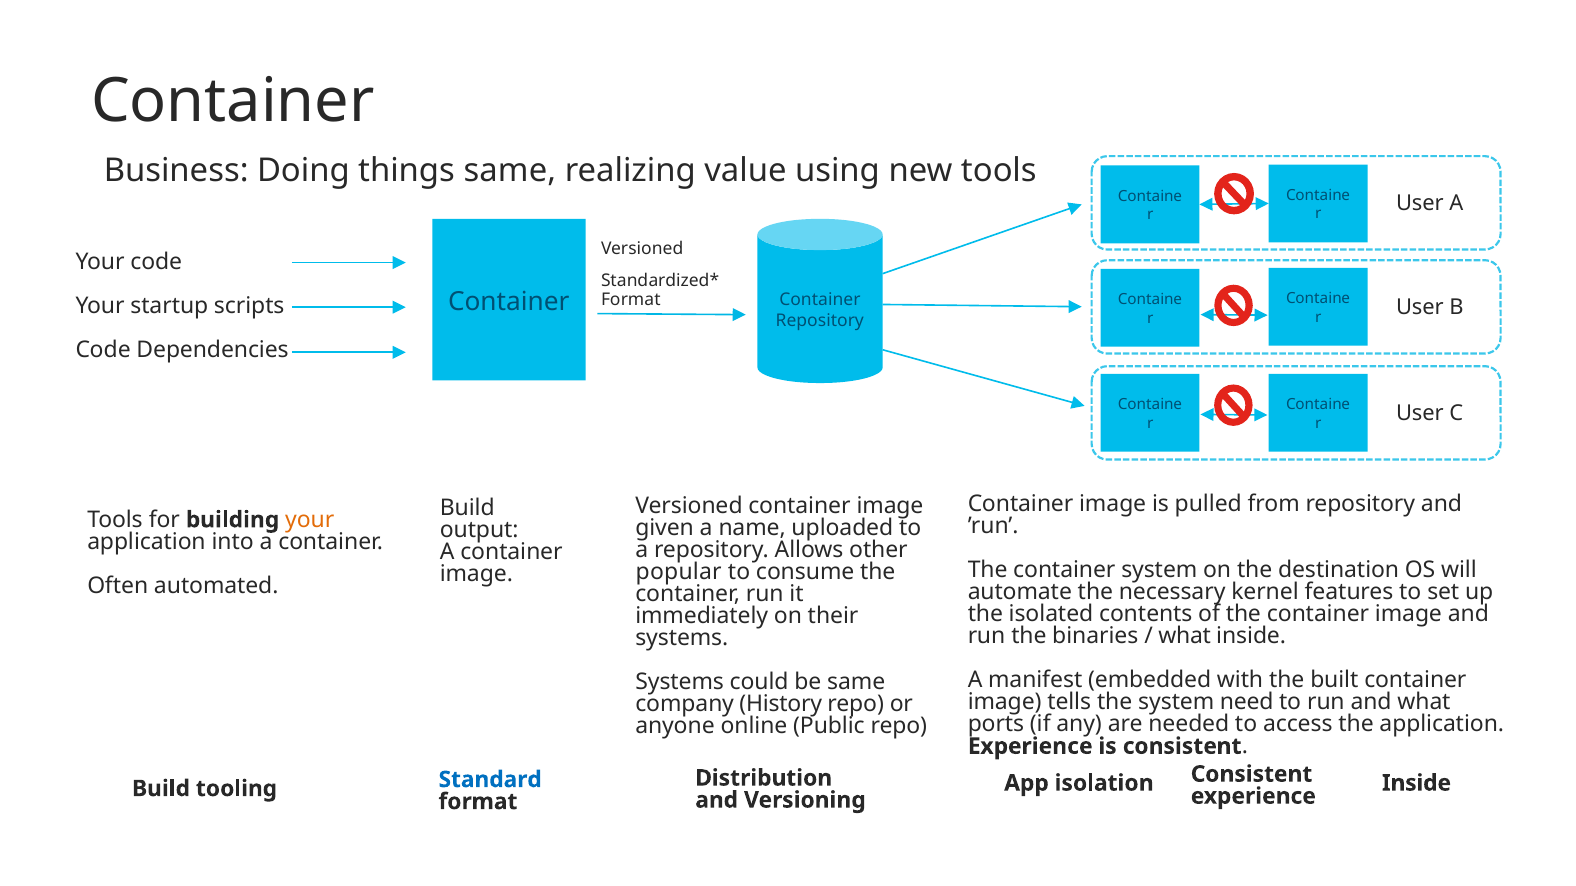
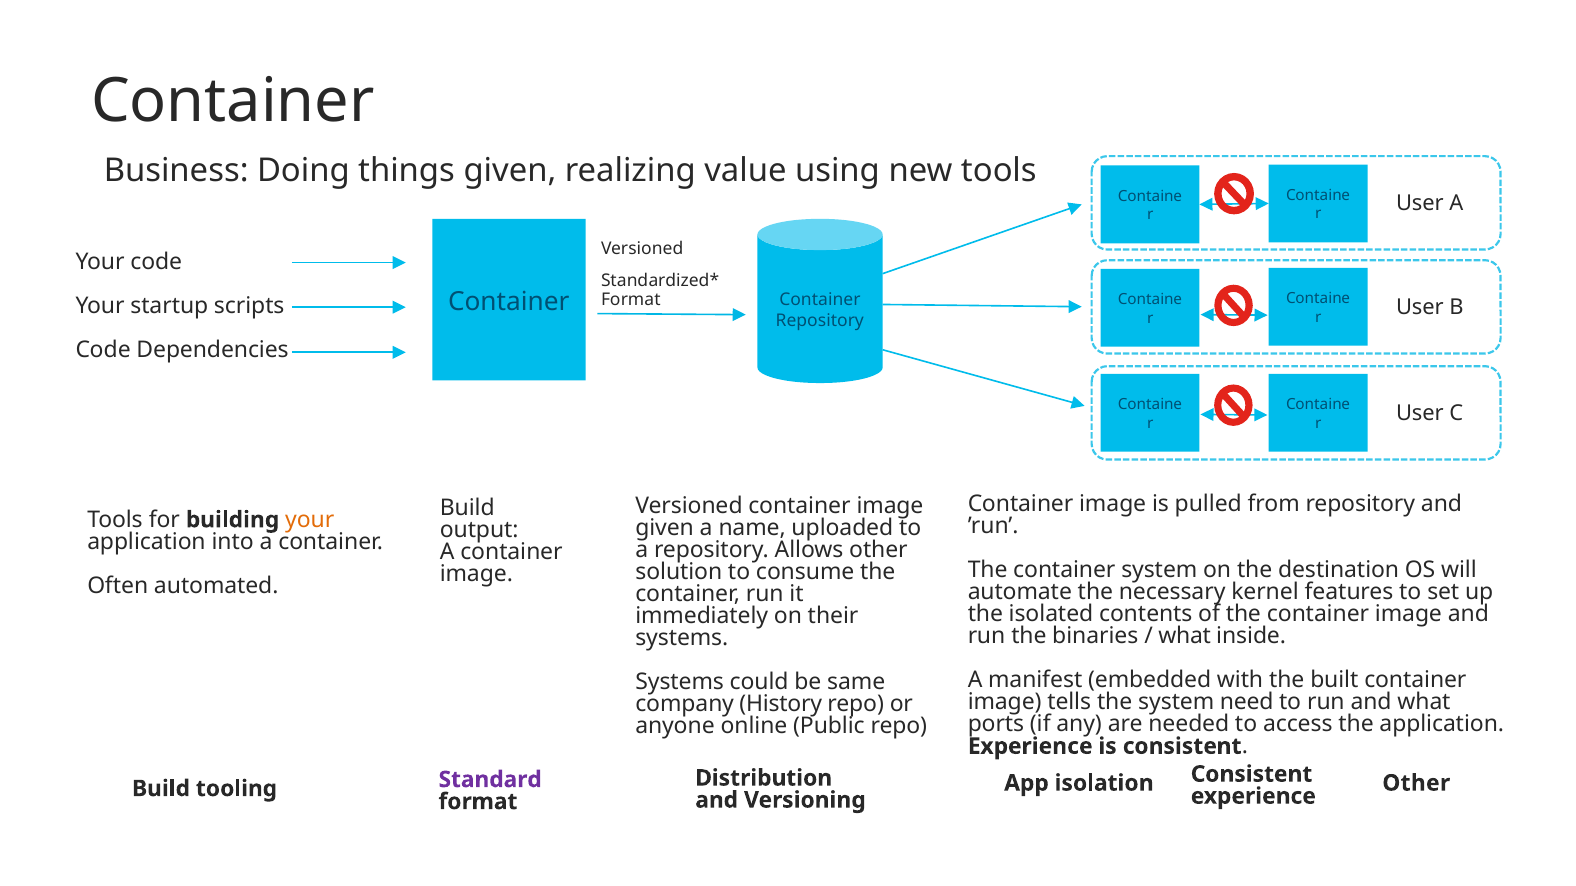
things same: same -> given (510, 171)
popular: popular -> solution (679, 572)
Standard colour: blue -> purple (490, 780)
Inside: Inside -> Other (1416, 784)
